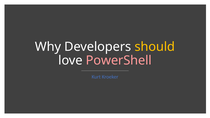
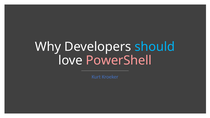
should colour: yellow -> light blue (155, 47)
